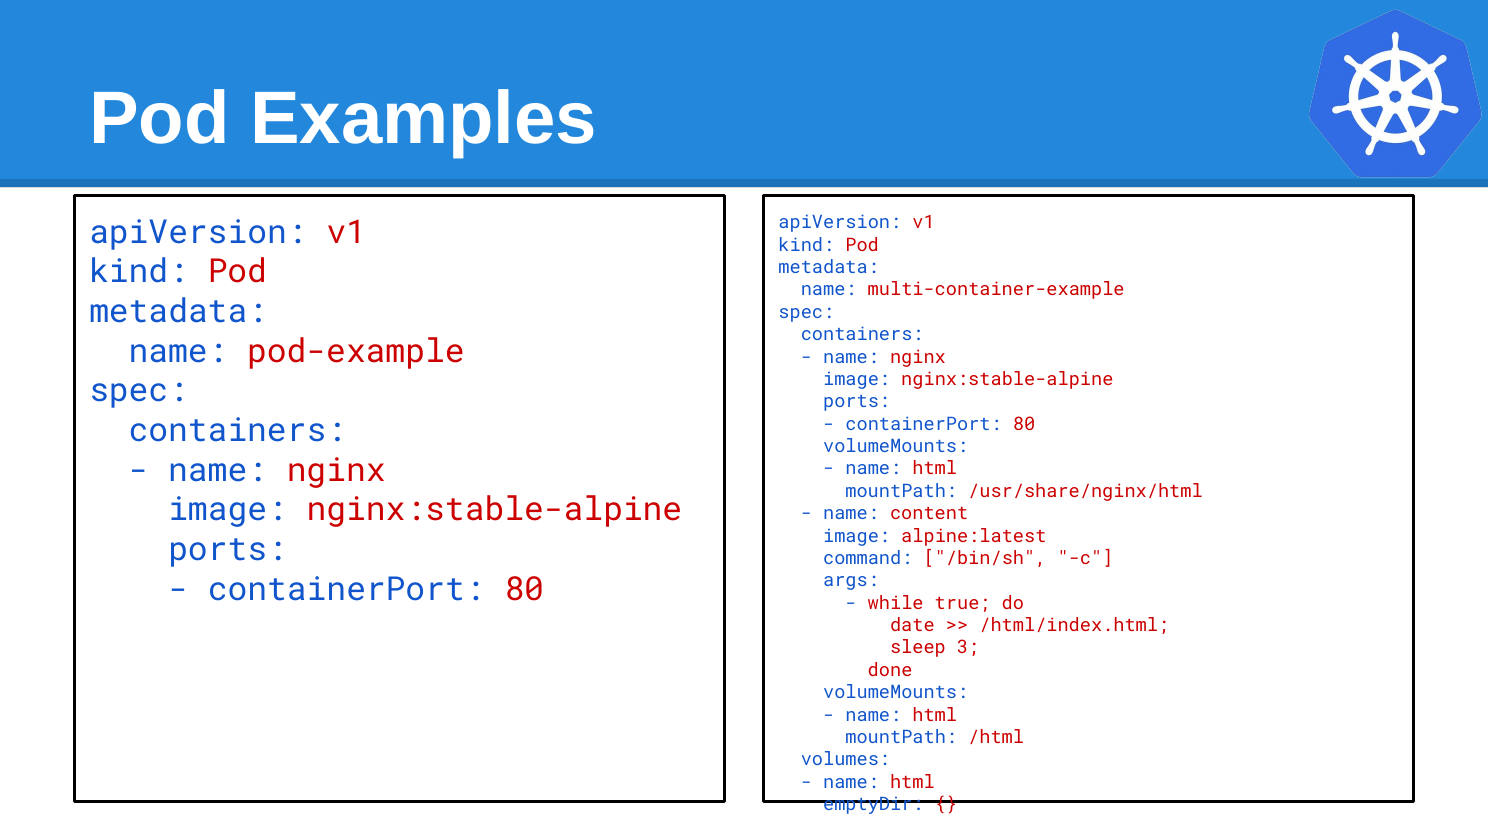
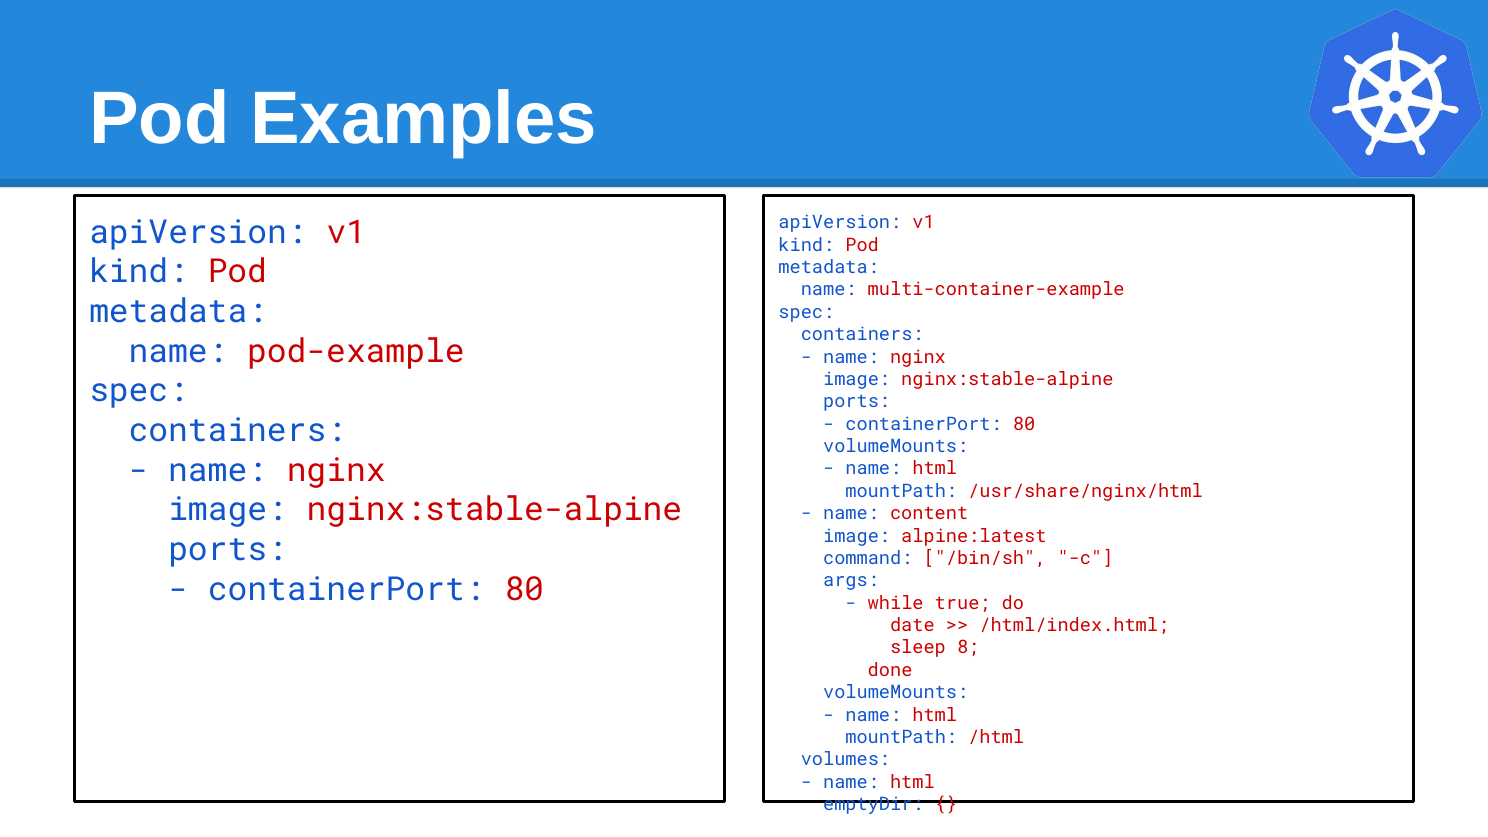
3: 3 -> 8 (968, 648)
